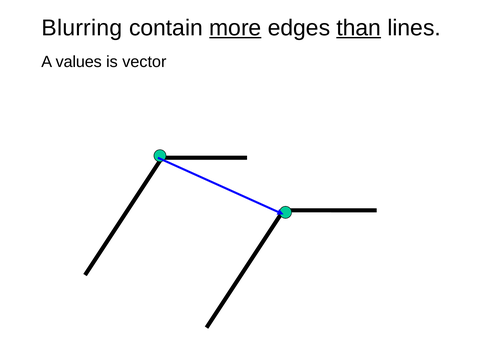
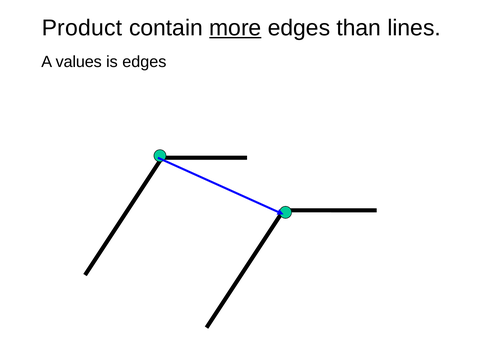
Blurring: Blurring -> Product (82, 28)
than underline: present -> none (359, 28)
is vector: vector -> edges (144, 62)
